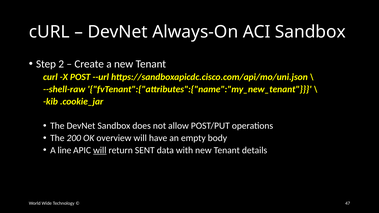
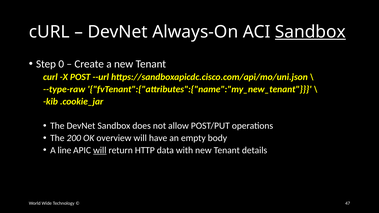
Sandbox underline: none -> present (310, 32)
2: 2 -> 0 (61, 64)
--shell-raw: --shell-raw -> --type-raw (64, 89)
SENT: SENT -> HTTP (145, 150)
